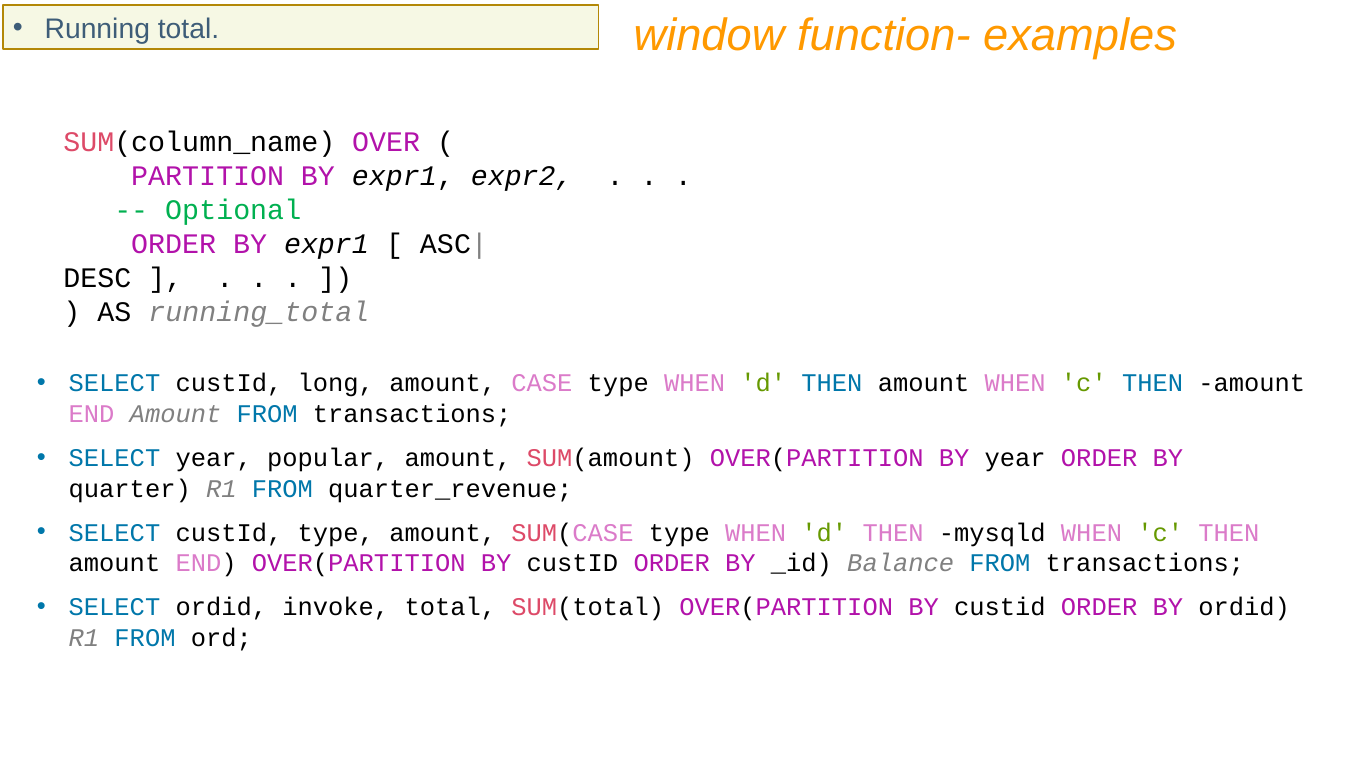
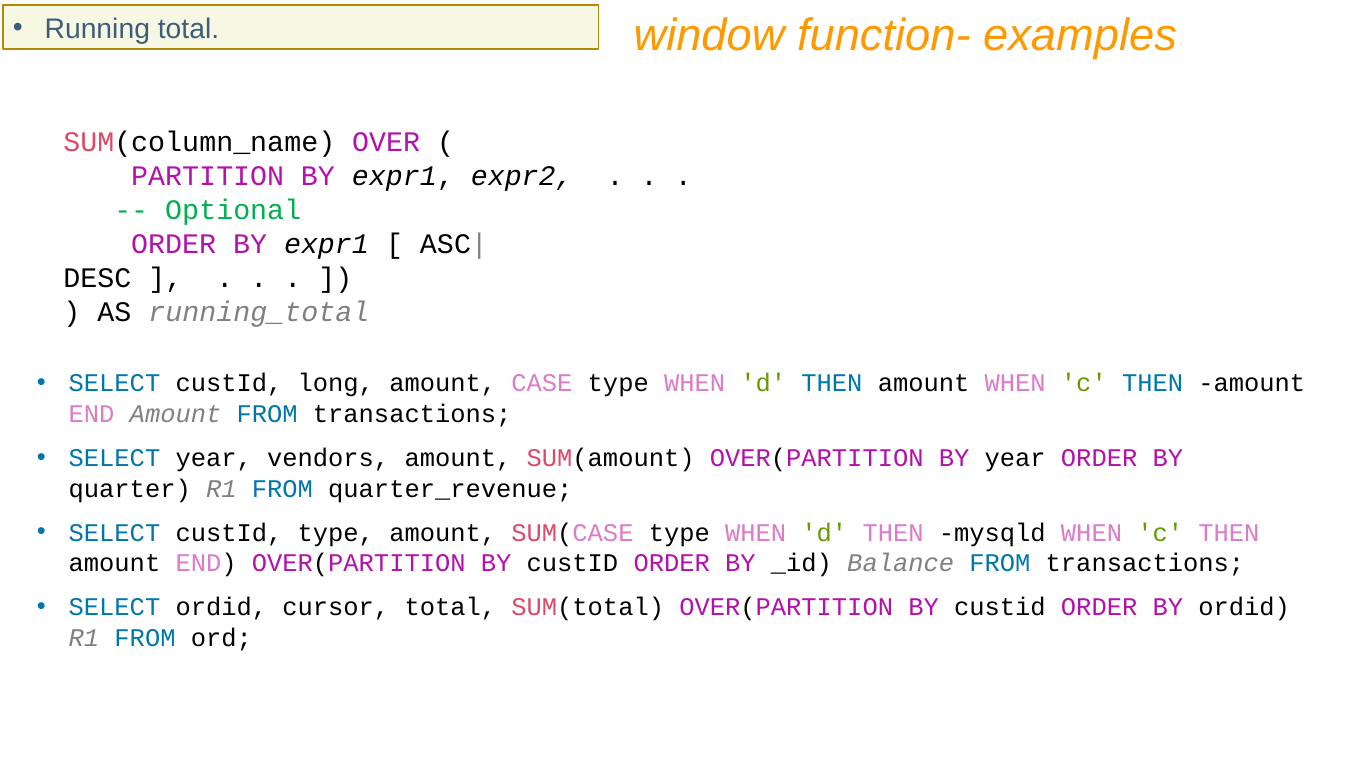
popular: popular -> vendors (328, 458)
invoke: invoke -> cursor (336, 608)
